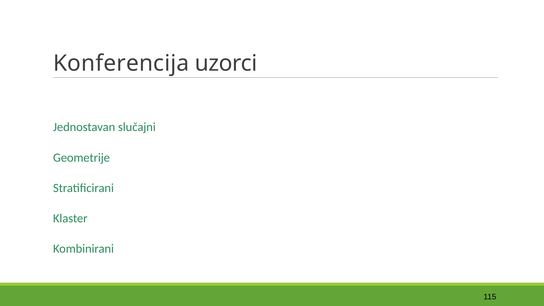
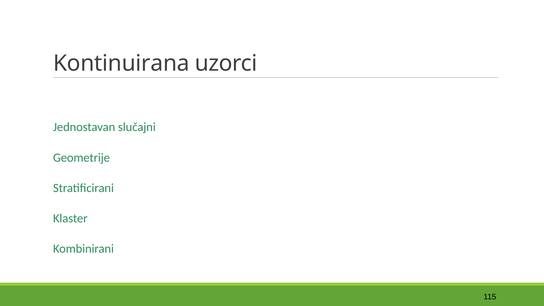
Konferencija: Konferencija -> Kontinuirana (121, 63)
